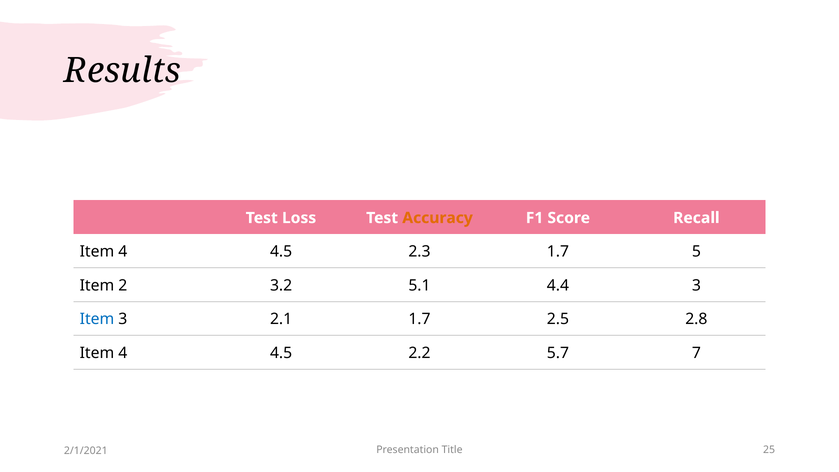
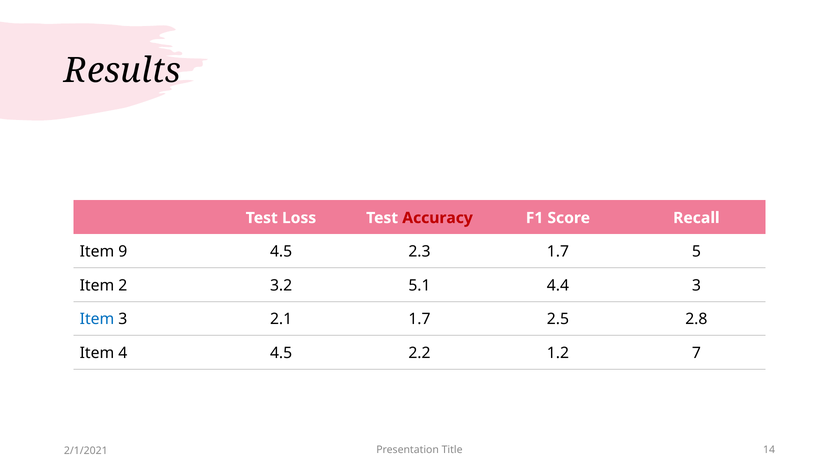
Accuracy colour: orange -> red (438, 218)
4: 4 -> 9 (123, 252)
5.7: 5.7 -> 1.2 (558, 353)
25: 25 -> 14 (769, 450)
